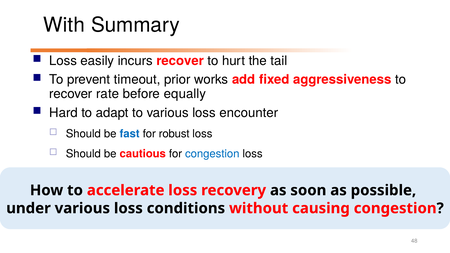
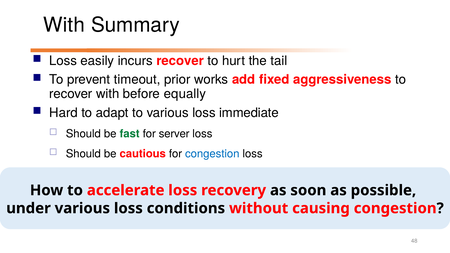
recover rate: rate -> with (108, 94)
encounter: encounter -> immediate (249, 113)
fast colour: blue -> green (130, 134)
robust: robust -> server (174, 134)
